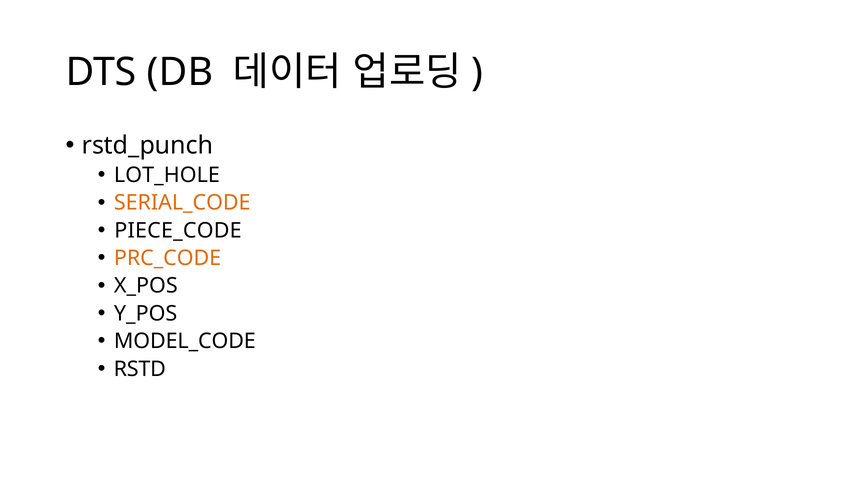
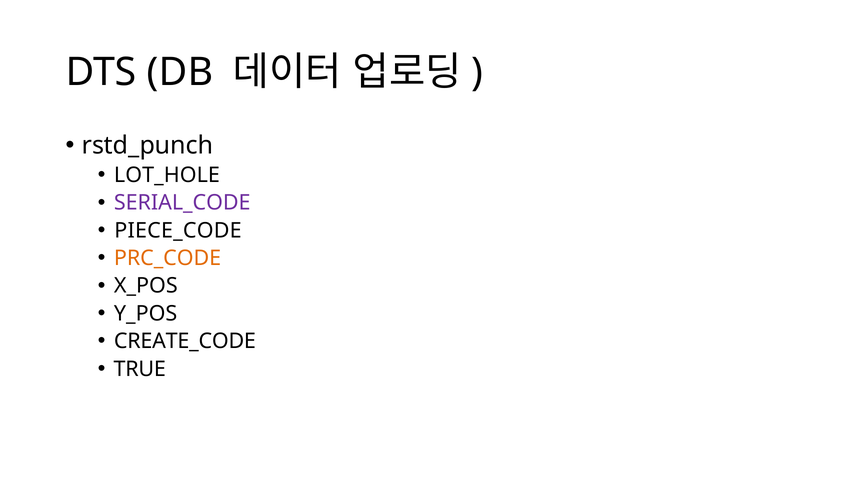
SERIAL_CODE colour: orange -> purple (182, 203)
MODEL_CODE: MODEL_CODE -> CREATE_CODE (185, 341)
RSTD: RSTD -> TRUE (140, 369)
